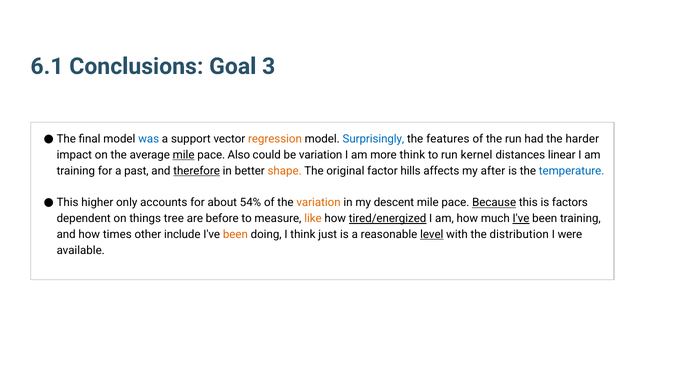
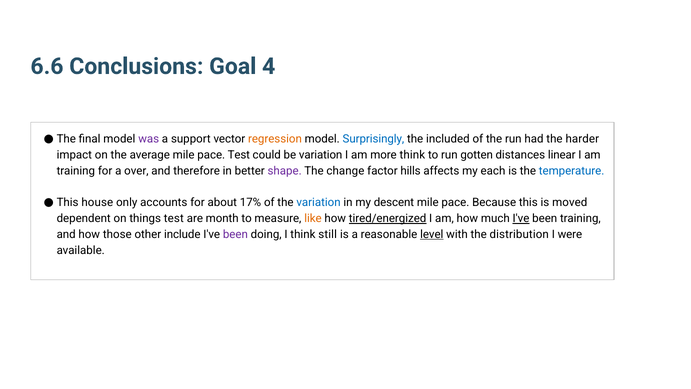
6.1: 6.1 -> 6.6 (47, 66)
3: 3 -> 4 (269, 66)
was colour: blue -> purple (149, 139)
features: features -> included (448, 139)
mile underline: present -> none (184, 155)
pace Also: Also -> Test (239, 155)
kernel: kernel -> gotten (477, 155)
past: past -> over (136, 171)
therefore underline: present -> none (197, 171)
shape colour: orange -> purple (285, 171)
original: original -> change (345, 171)
after: after -> each (493, 171)
higher: higher -> house (97, 202)
54%: 54% -> 17% (250, 202)
variation colour: orange -> blue (319, 202)
Because underline: present -> none (494, 202)
factors: factors -> moved (570, 202)
things tree: tree -> test (174, 218)
before: before -> month (222, 218)
times: times -> those (117, 234)
been colour: orange -> purple (235, 234)
just: just -> still (328, 234)
